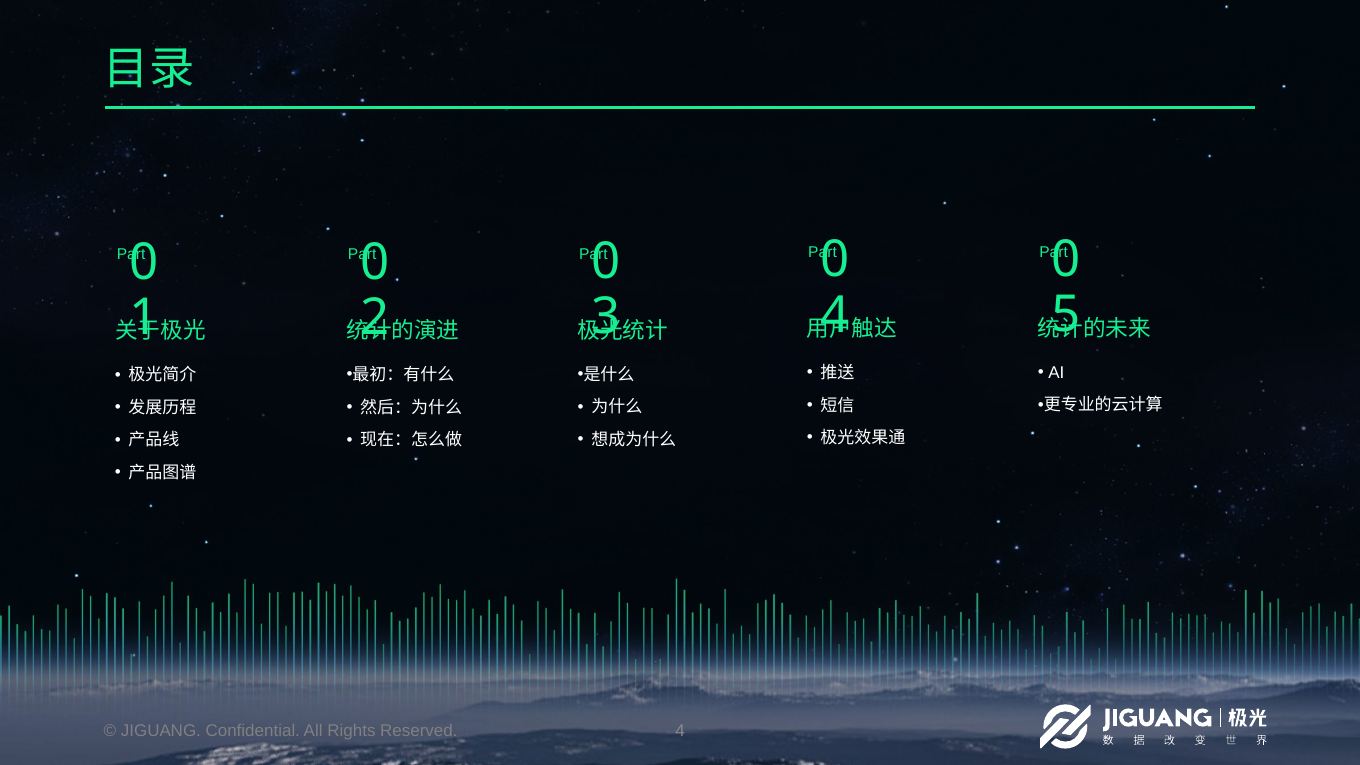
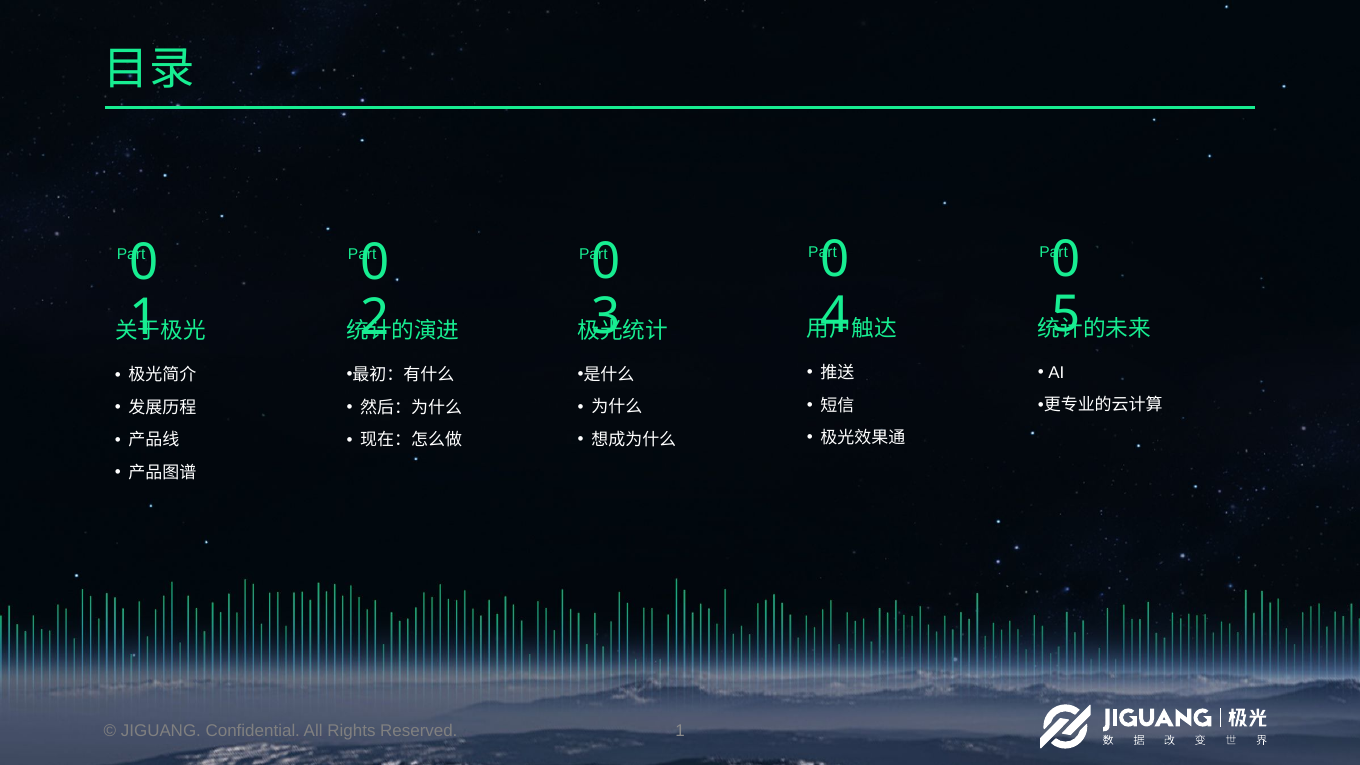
Reserved 4: 4 -> 1 (680, 731)
